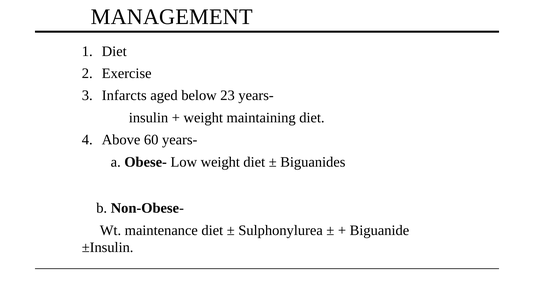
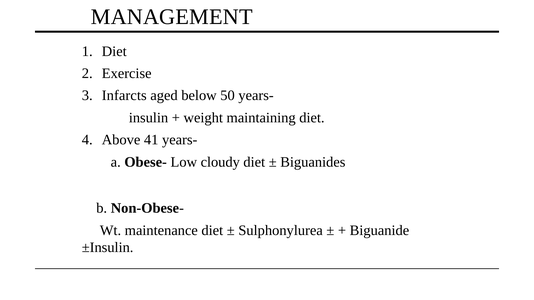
23: 23 -> 50 (228, 96)
60: 60 -> 41 (151, 140)
Low weight: weight -> cloudy (220, 162)
